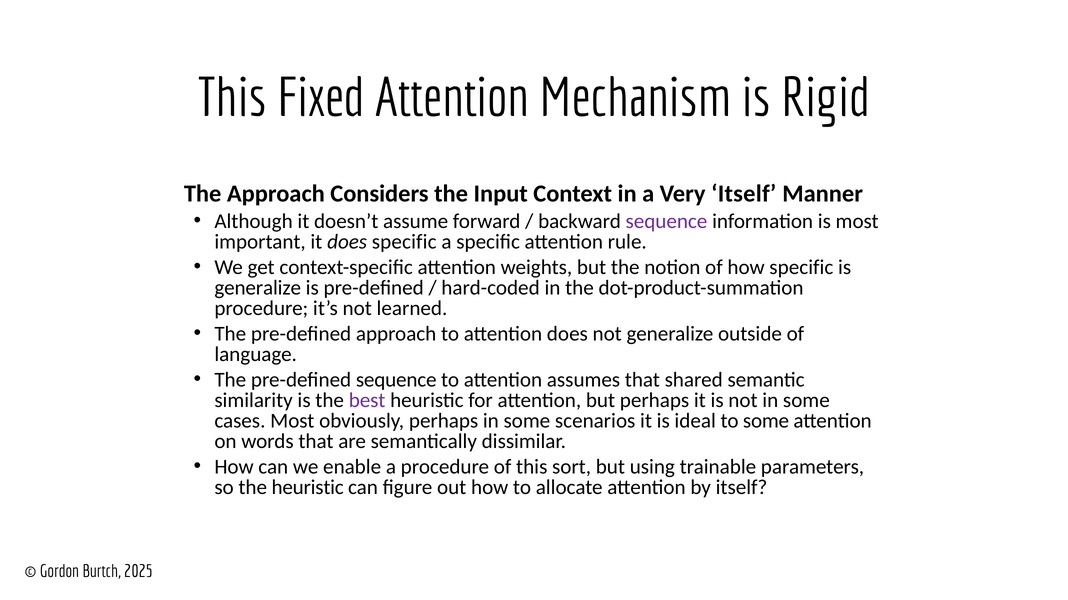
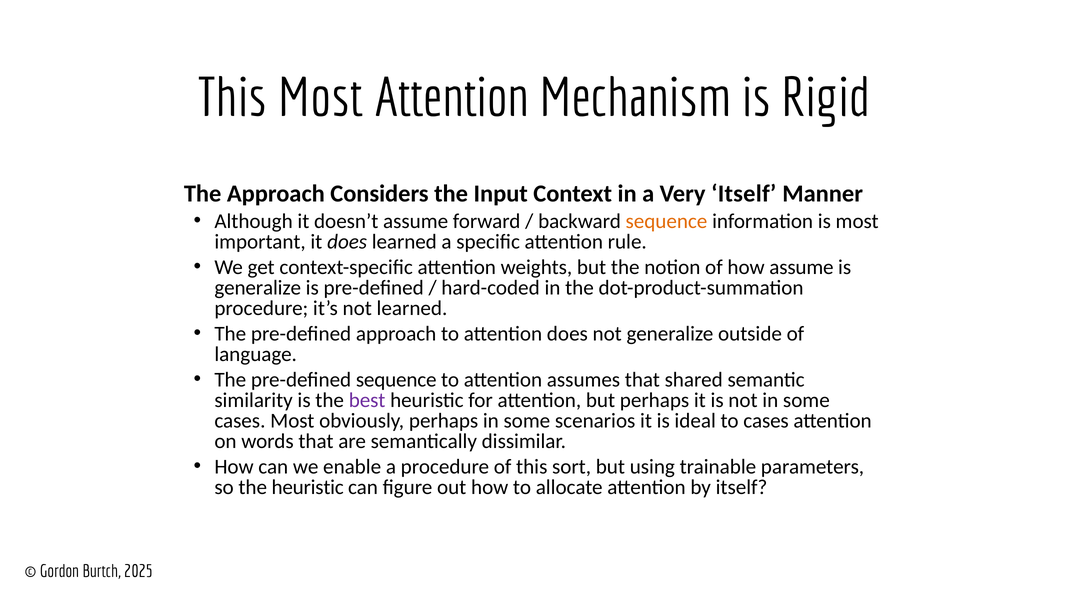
This Fixed: Fixed -> Most (320, 98)
sequence colour: purple -> orange (666, 221)
does specific: specific -> learned (404, 242)
how specific: specific -> assume (801, 267)
to some: some -> cases (766, 421)
